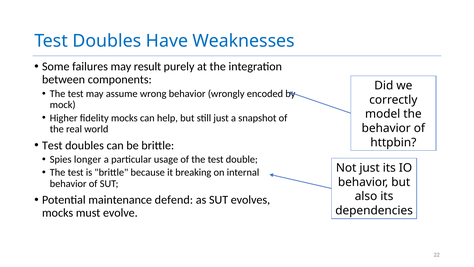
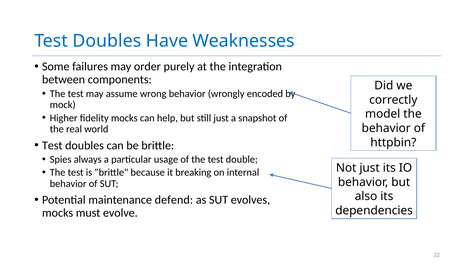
result: result -> order (147, 67)
longer: longer -> always (88, 159)
